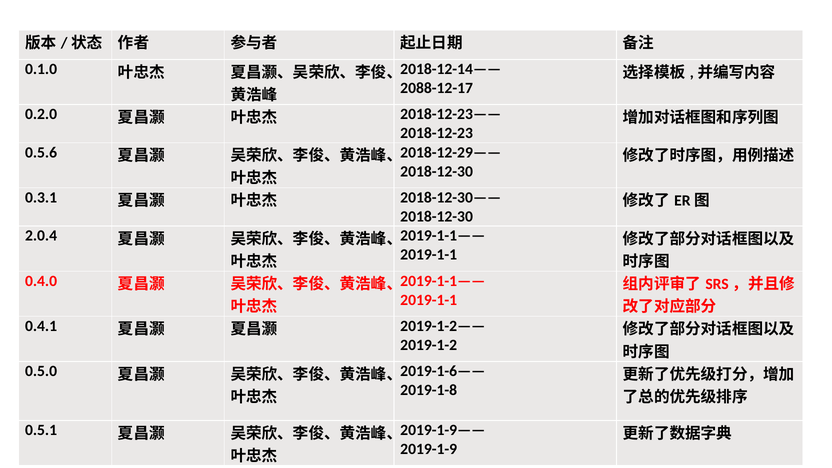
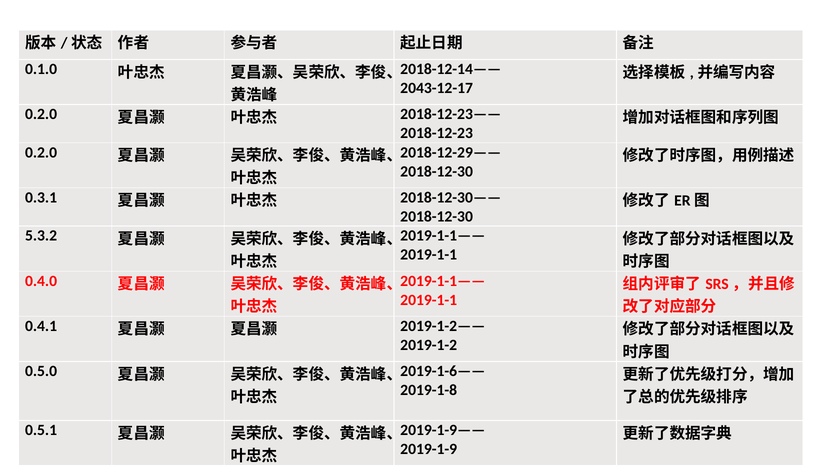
2088-12-17: 2088-12-17 -> 2043-12-17 (437, 88)
0.5.6: 0.5.6 -> 0.2.0 (41, 152)
2.0.4: 2.0.4 -> 5.3.2 (41, 236)
